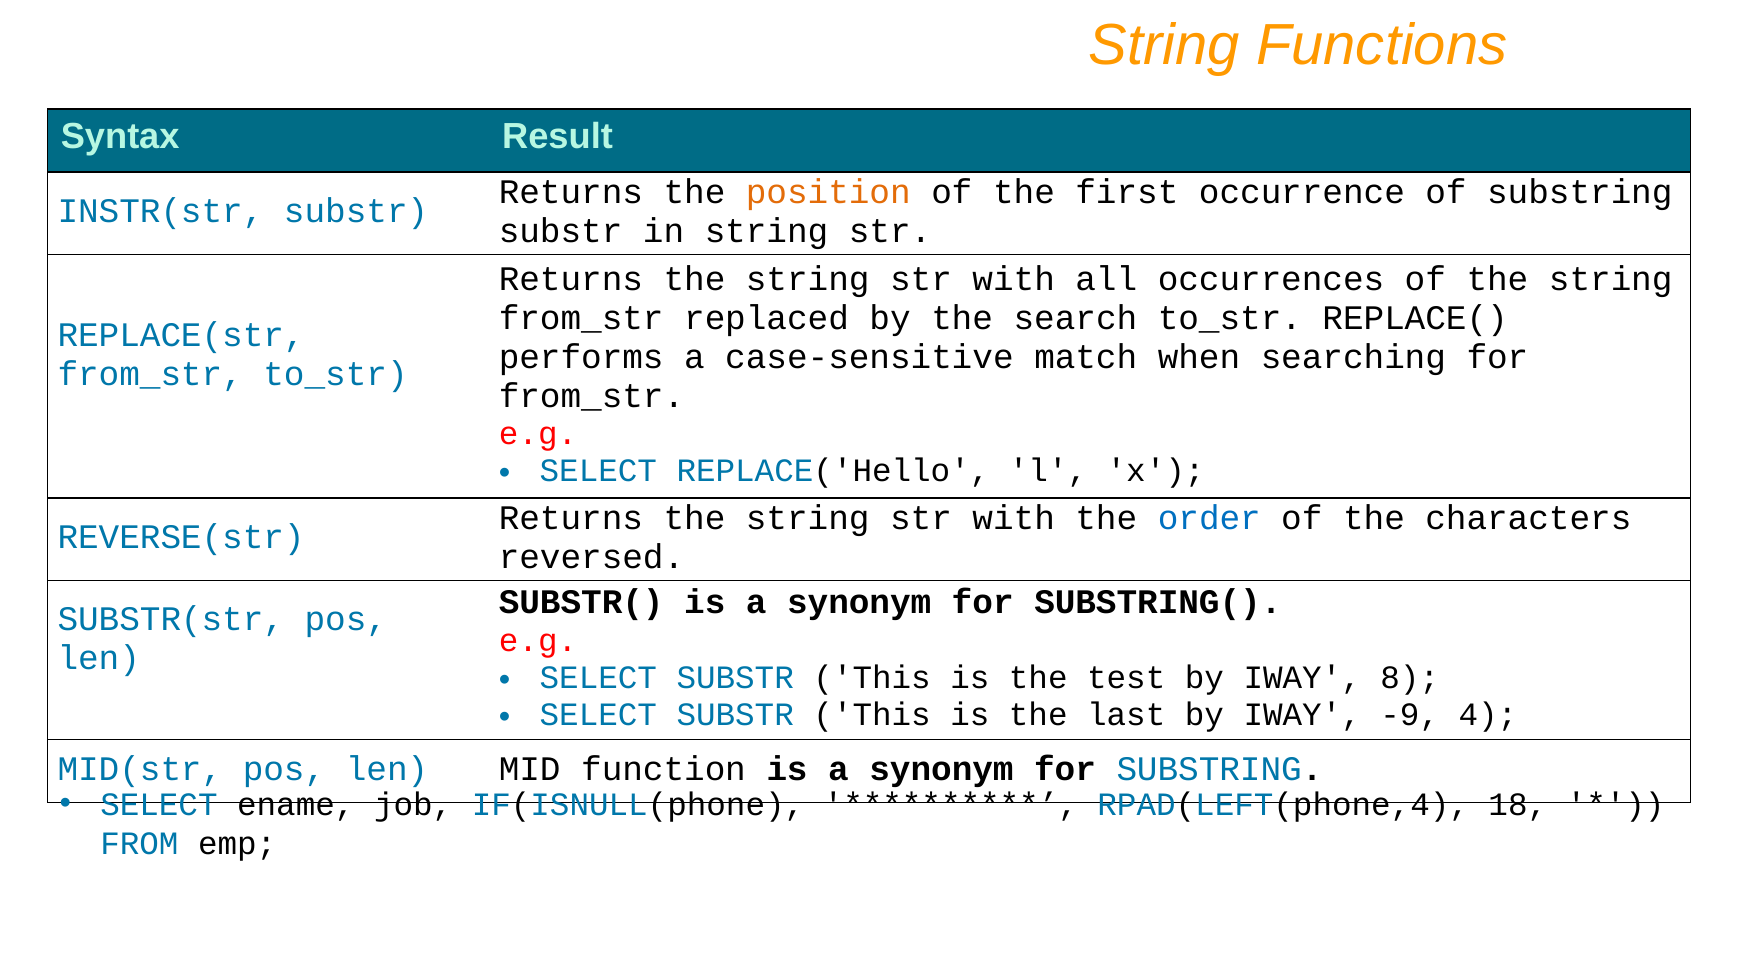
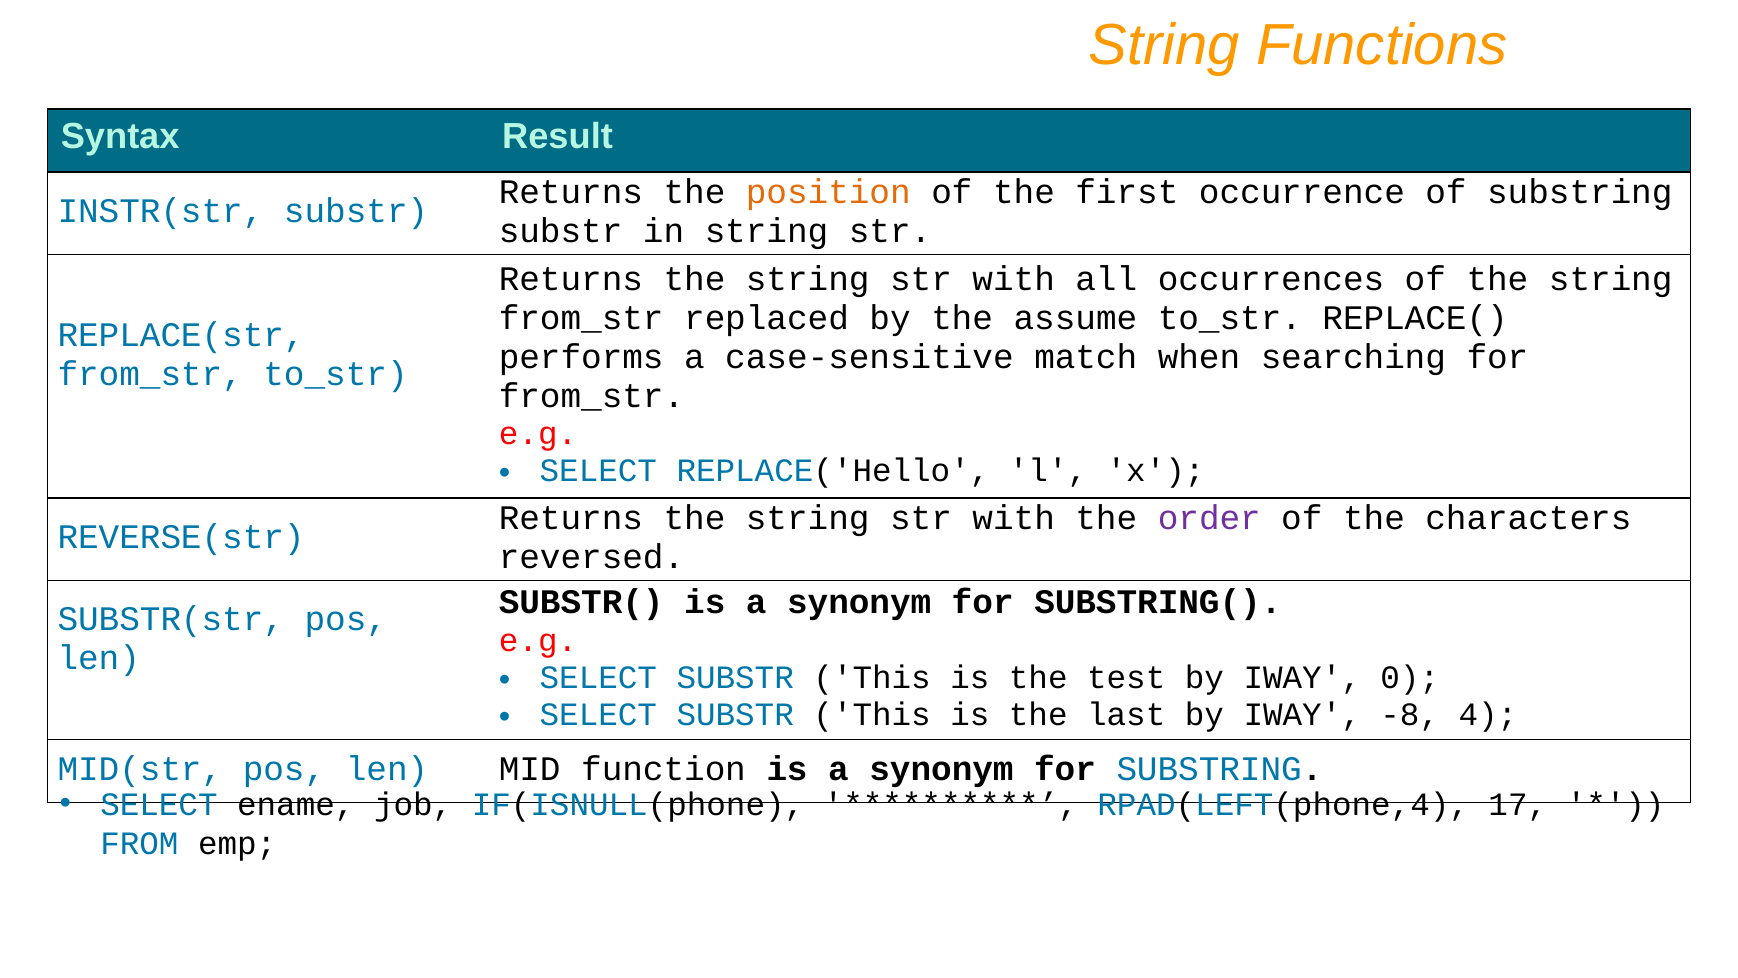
search: search -> assume (1075, 318)
order colour: blue -> purple (1209, 518)
8: 8 -> 0 (1410, 677)
-9: -9 -> -8 (1410, 714)
18: 18 -> 17 (1518, 804)
